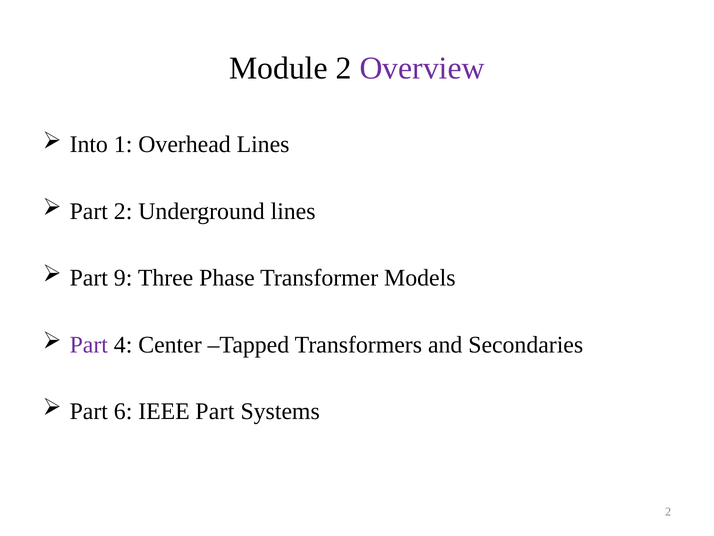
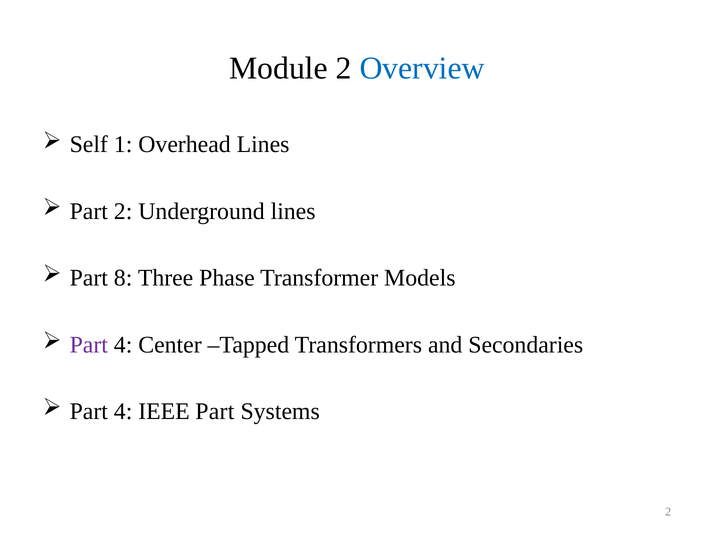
Overview colour: purple -> blue (422, 68)
Into: Into -> Self (89, 144)
9: 9 -> 8 (123, 278)
6: 6 -> 4 (123, 411)
